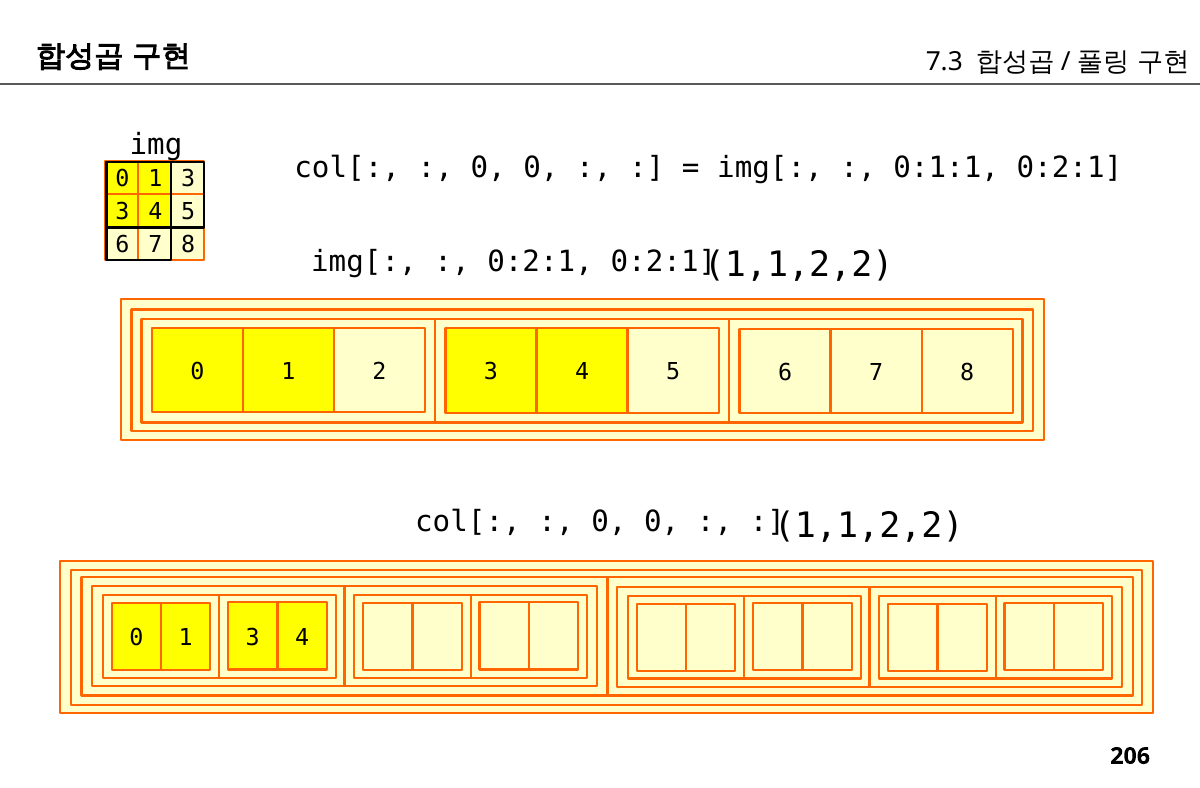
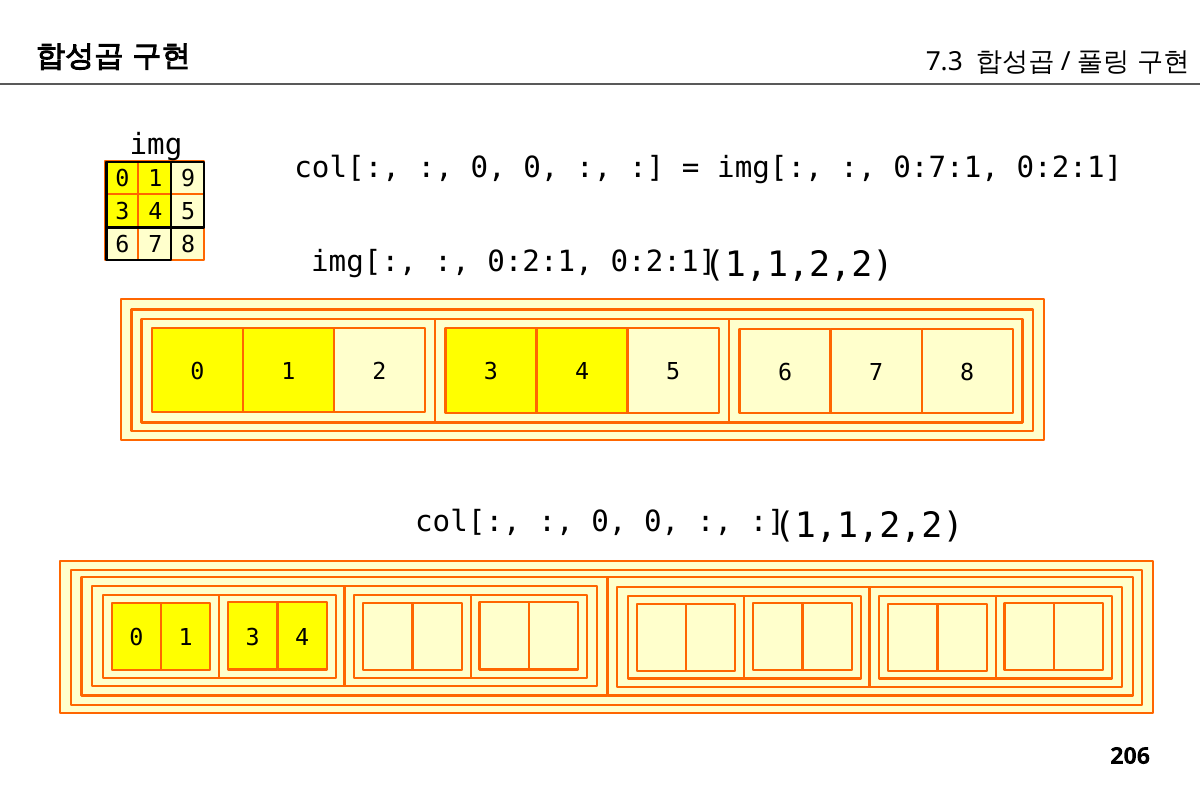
0:1:1: 0:1:1 -> 0:7:1 (946, 168)
3: 3 -> 9 (188, 179)
